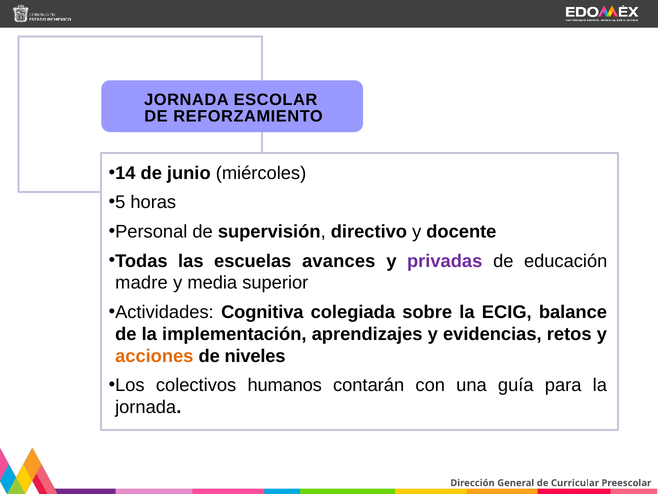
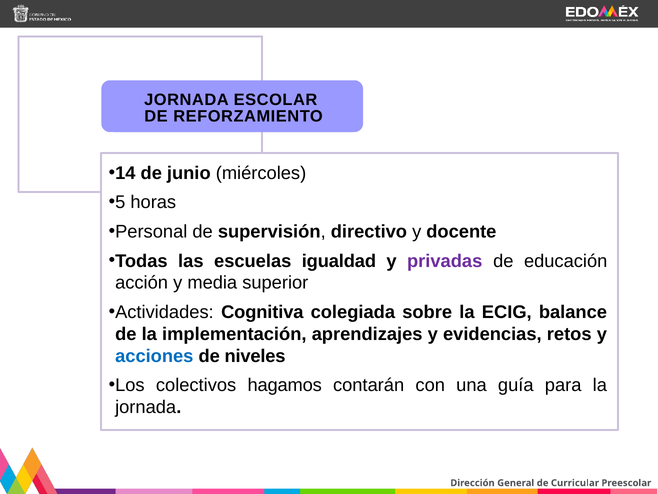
avances: avances -> igualdad (339, 261)
madre: madre -> acción (142, 283)
acciones colour: orange -> blue (154, 356)
humanos: humanos -> hagamos (285, 385)
